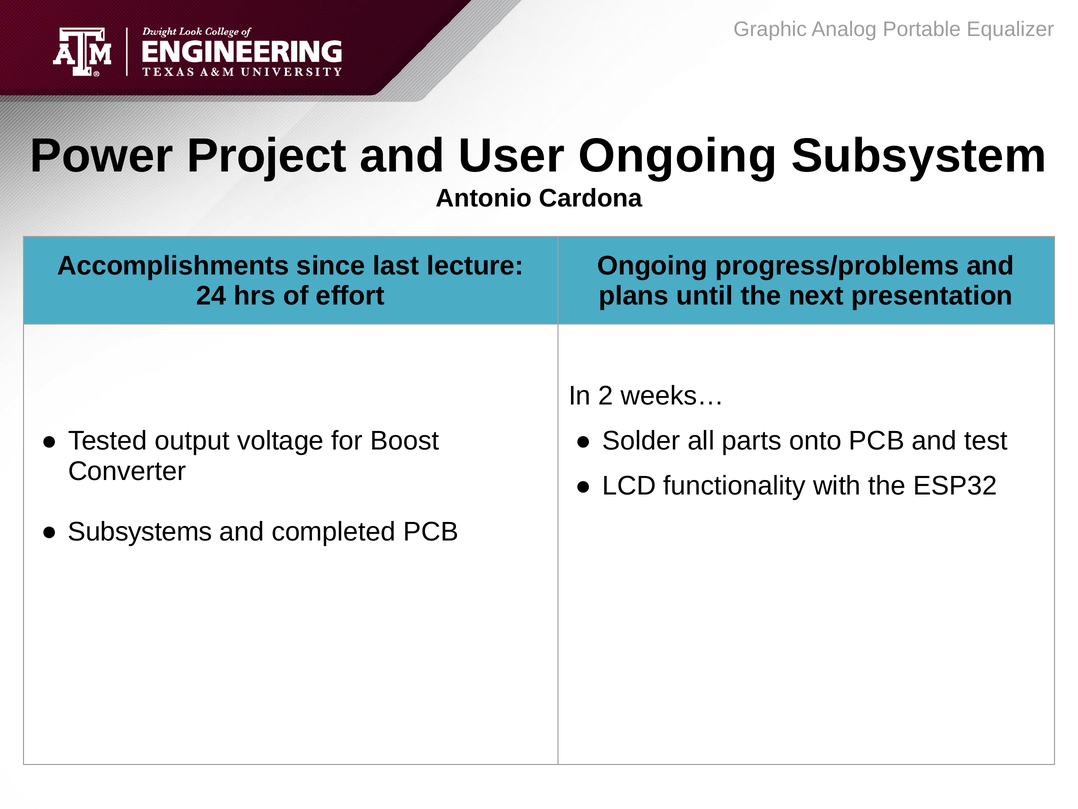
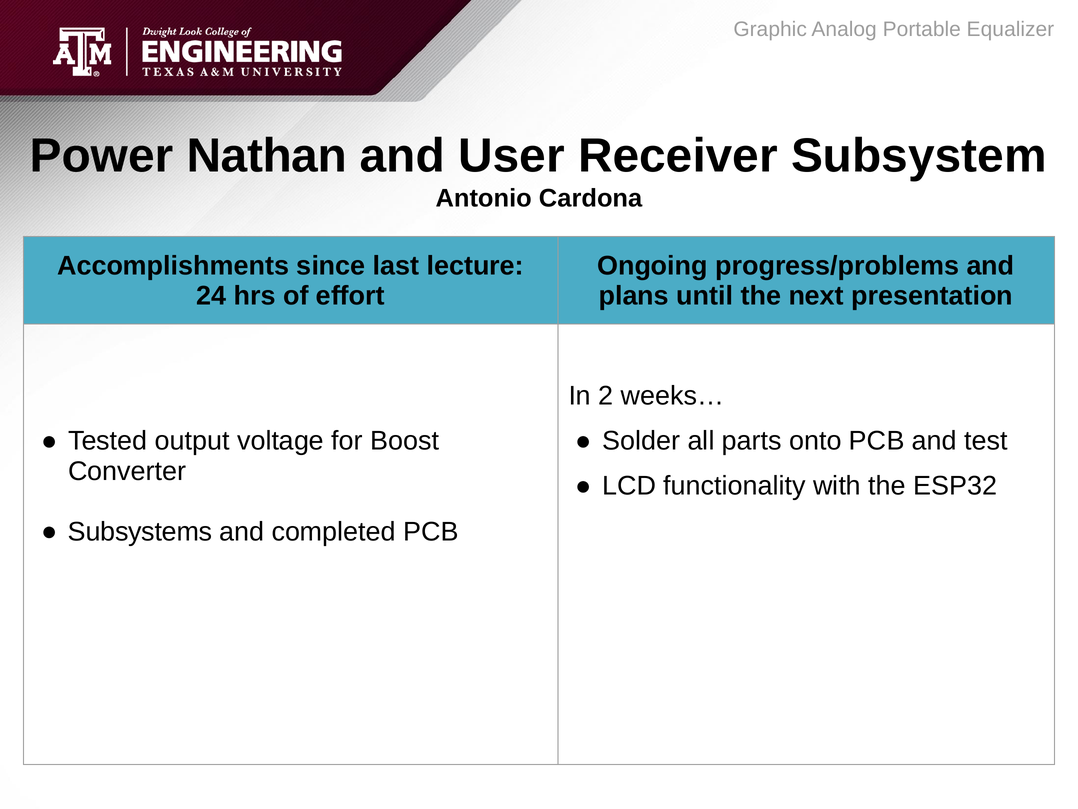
Project: Project -> Nathan (267, 156)
User Ongoing: Ongoing -> Receiver (678, 156)
